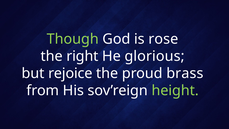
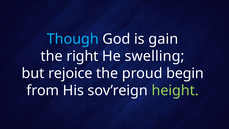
Though colour: light green -> light blue (73, 39)
rose: rose -> gain (163, 39)
glorious: glorious -> swelling (155, 56)
brass: brass -> begin (185, 73)
